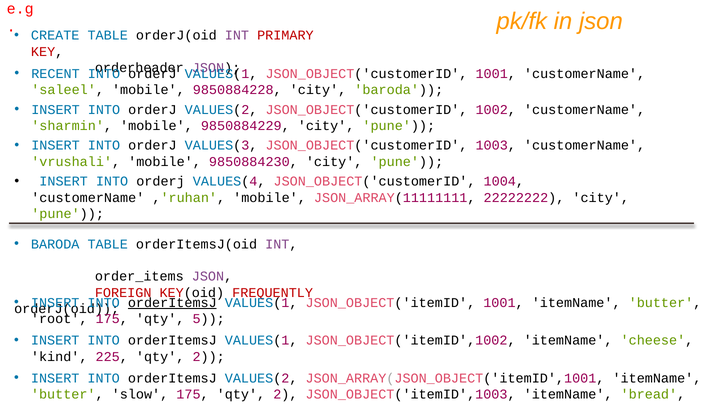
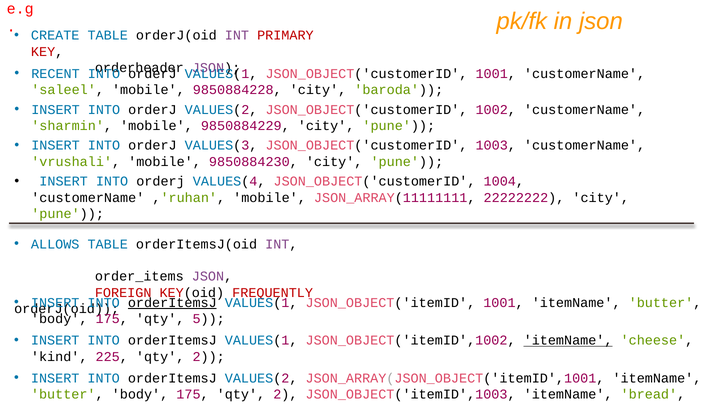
BARODA: BARODA -> ALLOWS (55, 244)
root: root -> body (59, 319)
itemName underline: none -> present (568, 340)
slow: slow -> body (140, 394)
